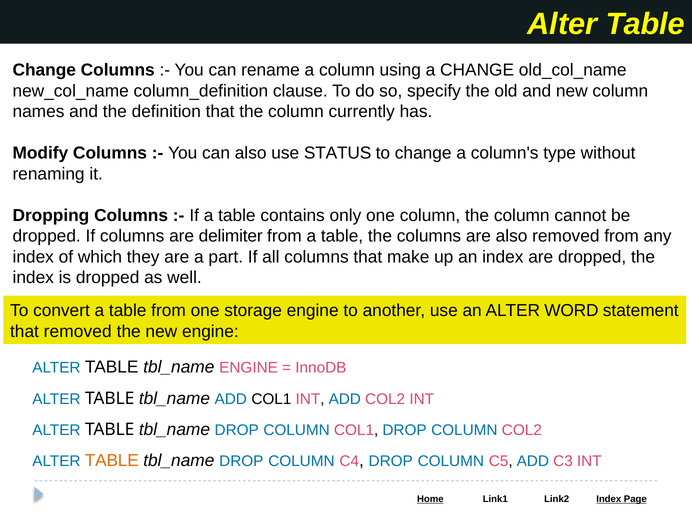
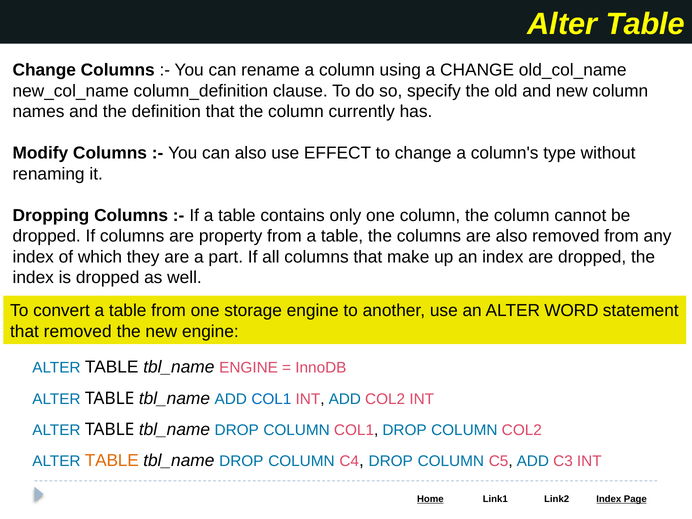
STATUS: STATUS -> EFFECT (338, 153)
delimiter: delimiter -> property (231, 236)
COL1 colour: black -> blue (271, 399)
